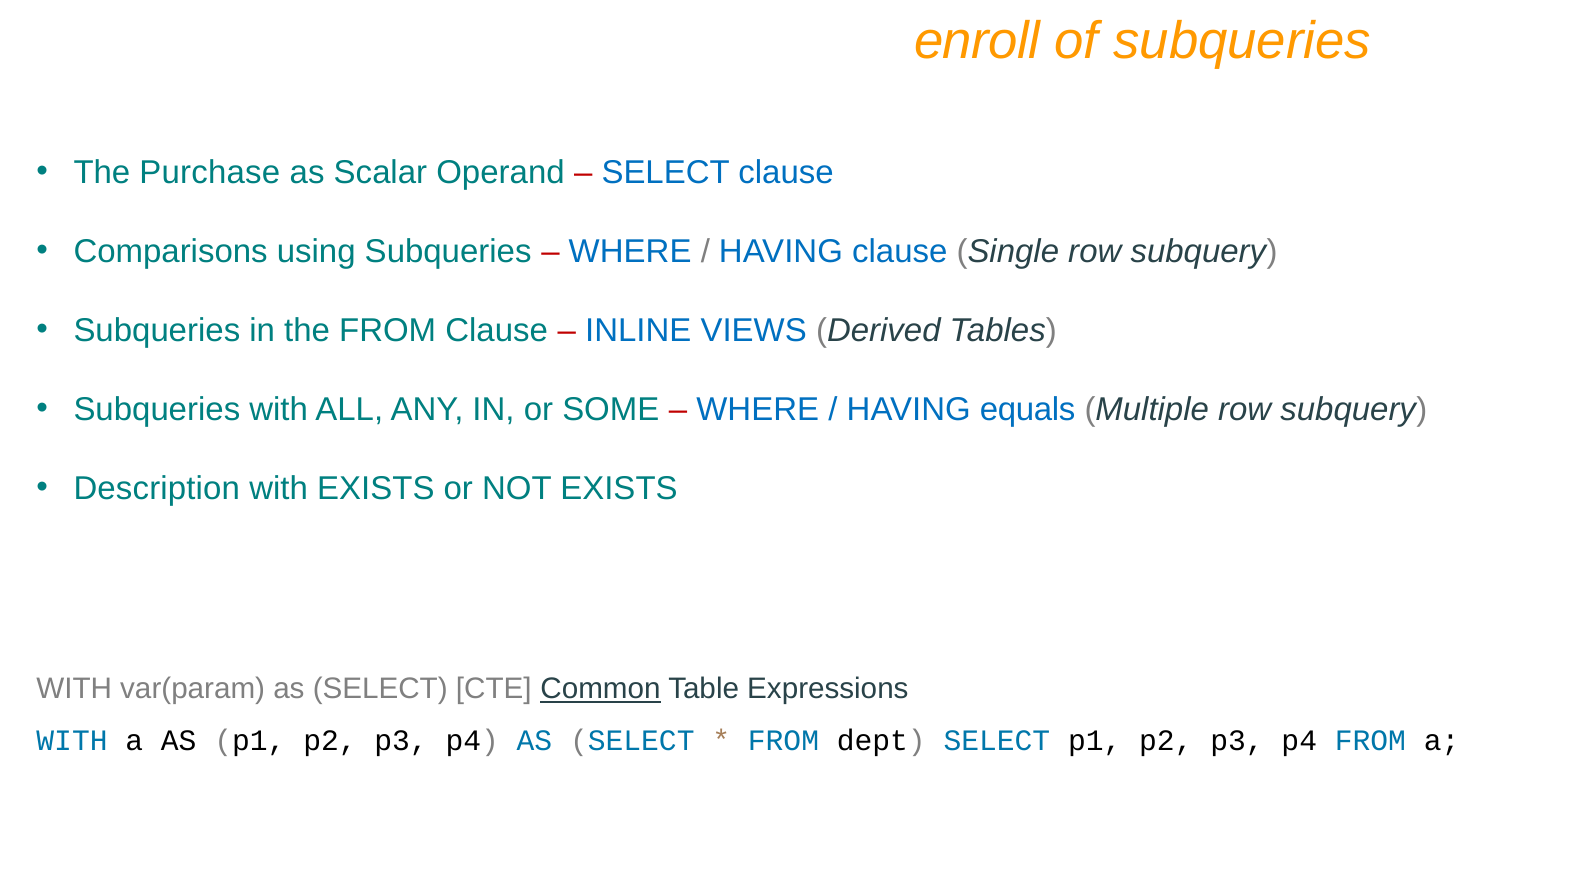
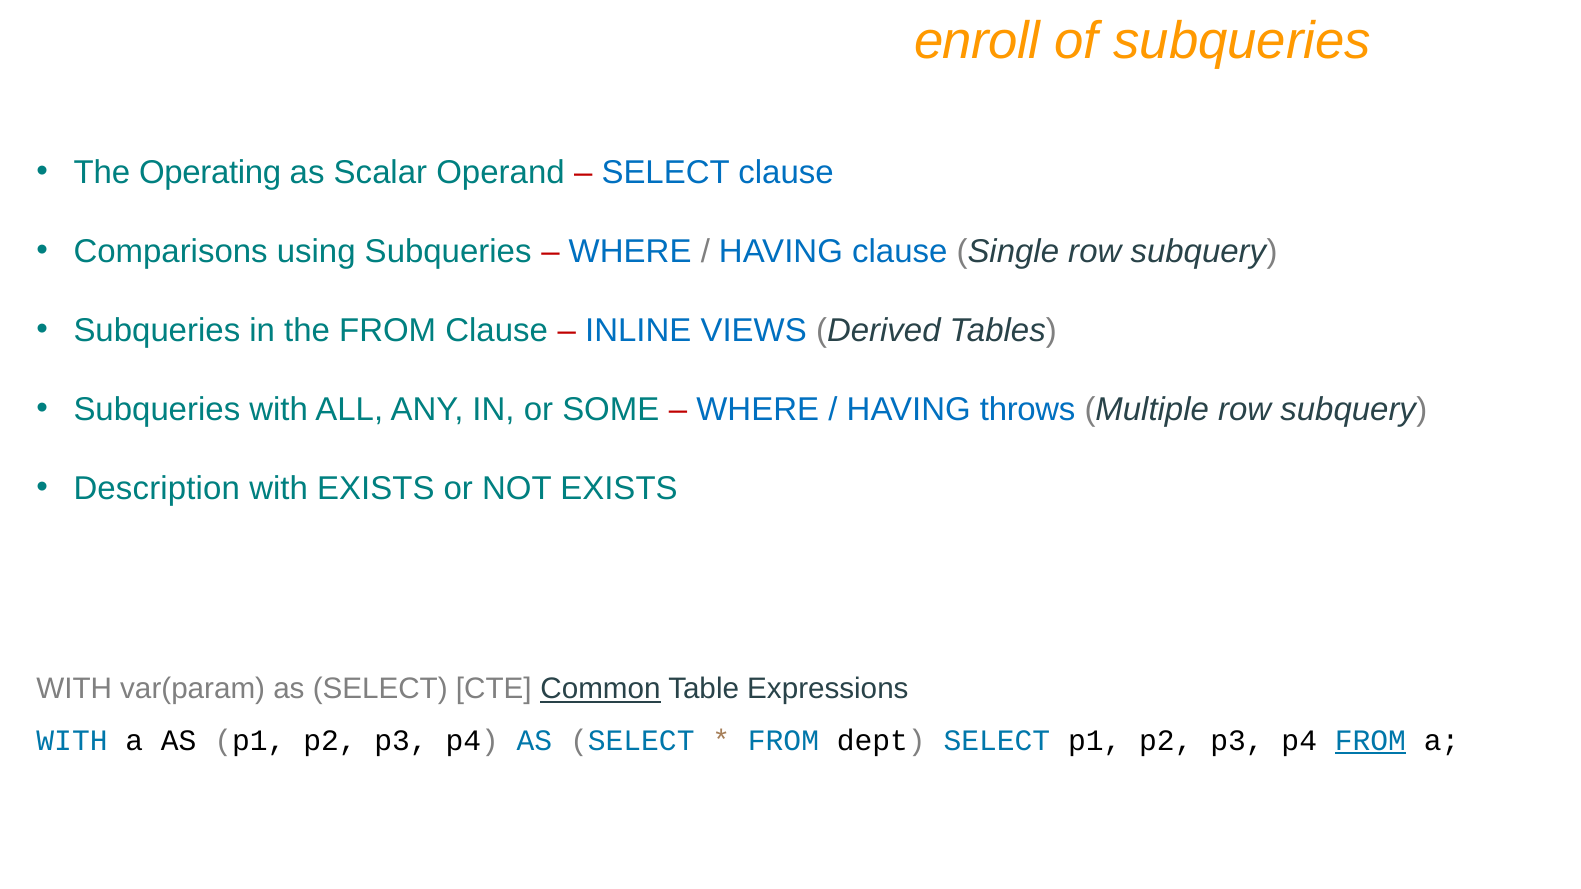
Purchase: Purchase -> Operating (210, 173)
equals: equals -> throws (1028, 410)
FROM underline: none -> present (1370, 741)
